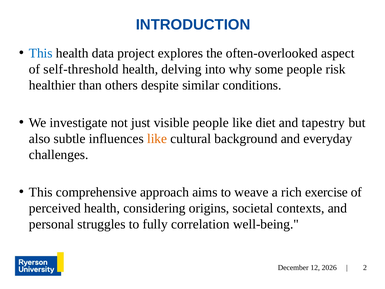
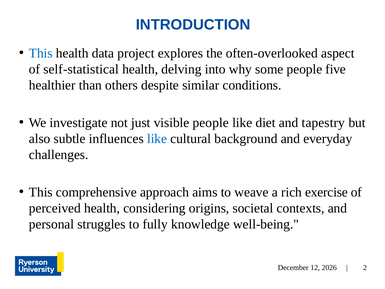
self-threshold: self-threshold -> self-statistical (81, 69)
risk: risk -> five (336, 69)
like colour: orange -> blue (157, 139)
correlation: correlation -> knowledge (200, 224)
